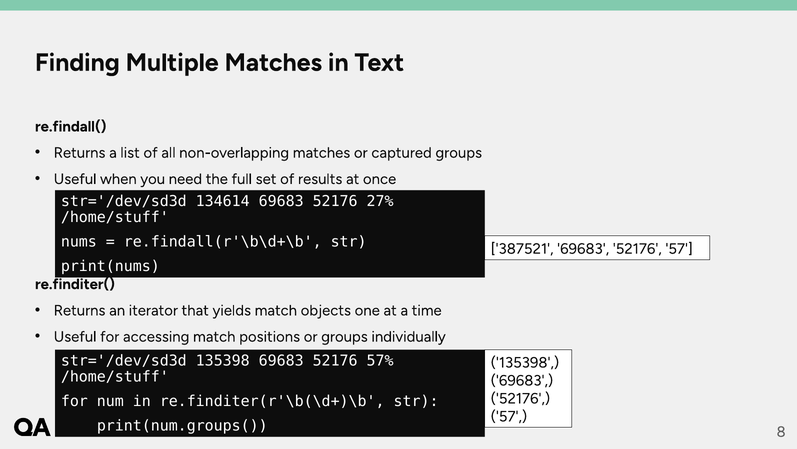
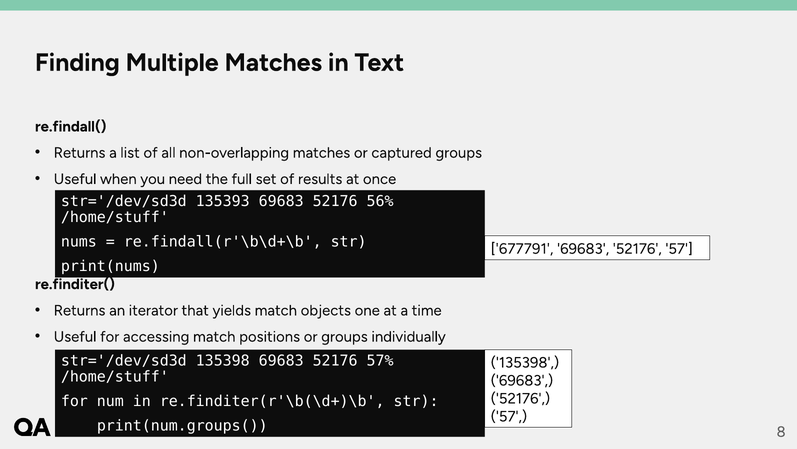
134614: 134614 -> 135393 (223, 201)
27%: 27% -> 56% (380, 201)
387521: 387521 -> 677791 (522, 248)
